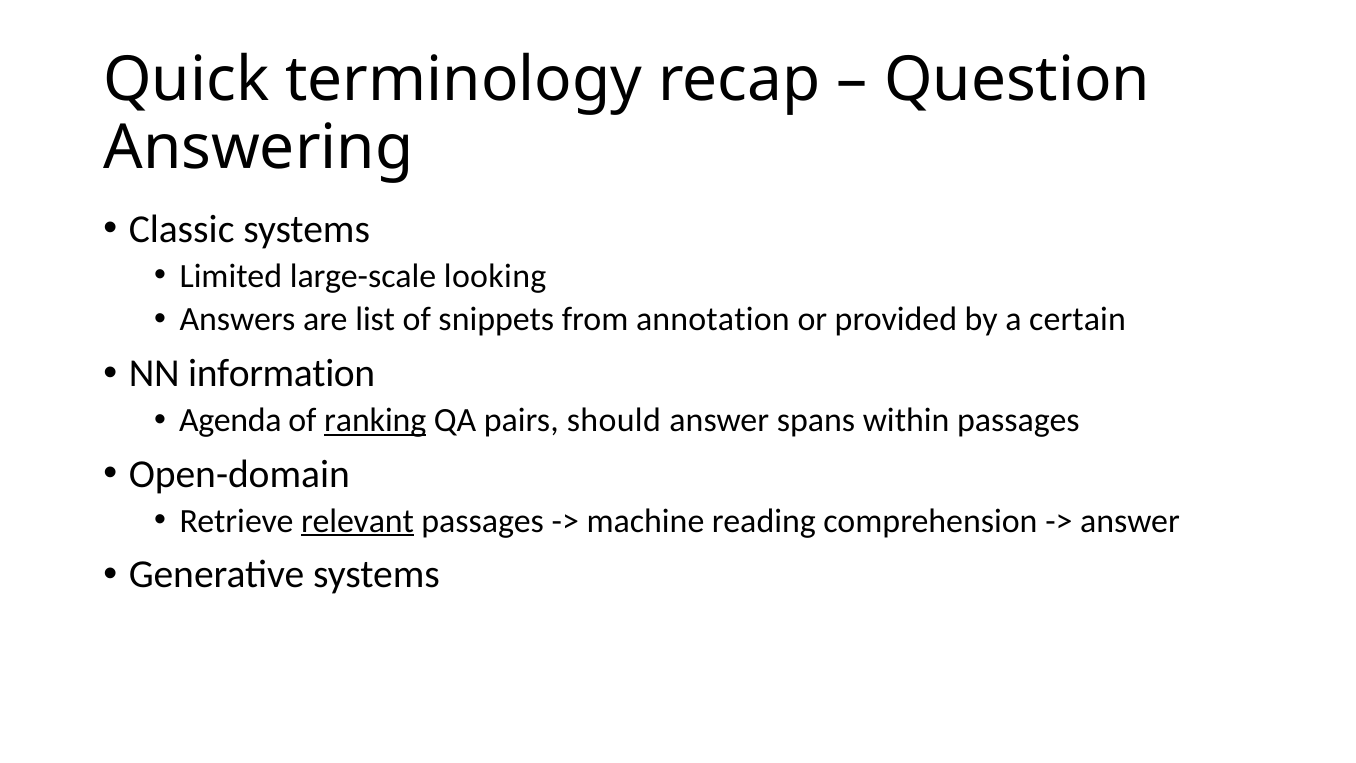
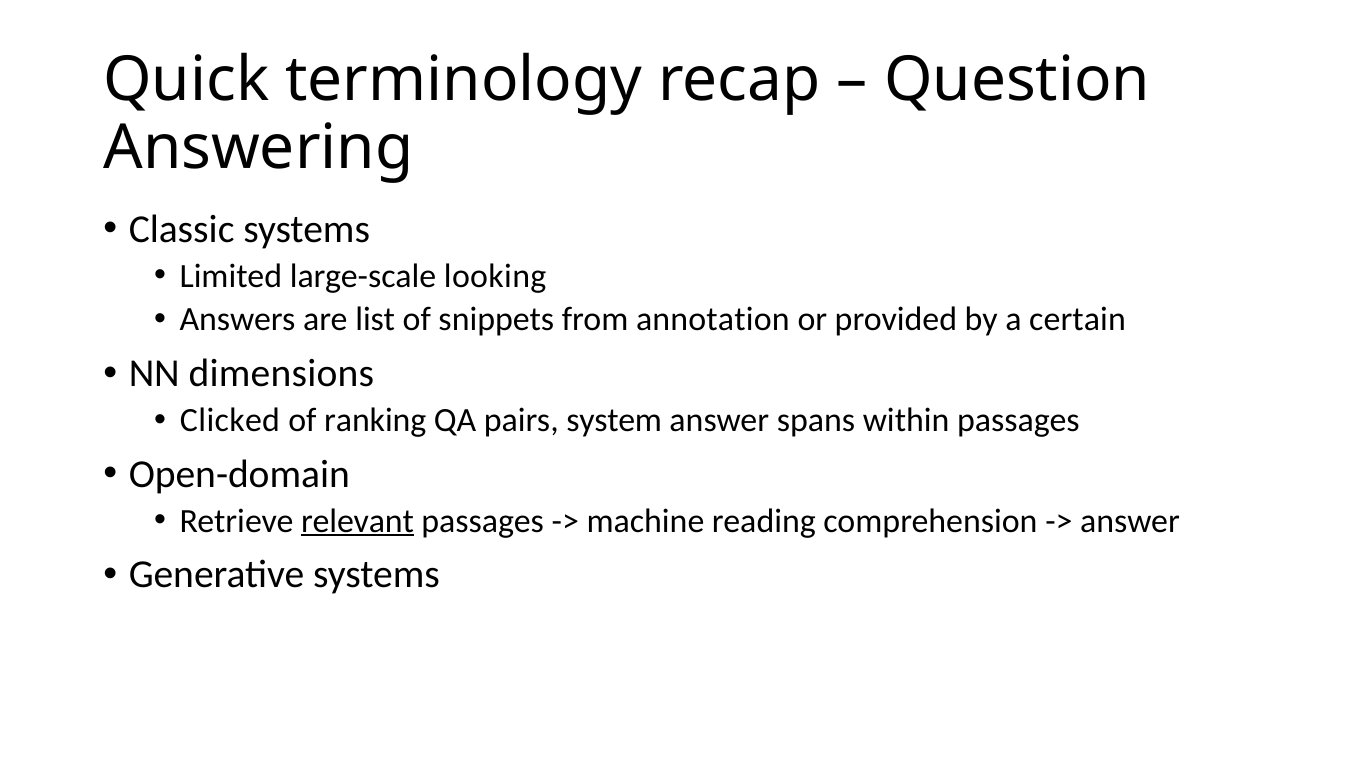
information: information -> dimensions (281, 373)
Agenda: Agenda -> Clicked (230, 420)
ranking underline: present -> none (375, 420)
should: should -> system (614, 420)
